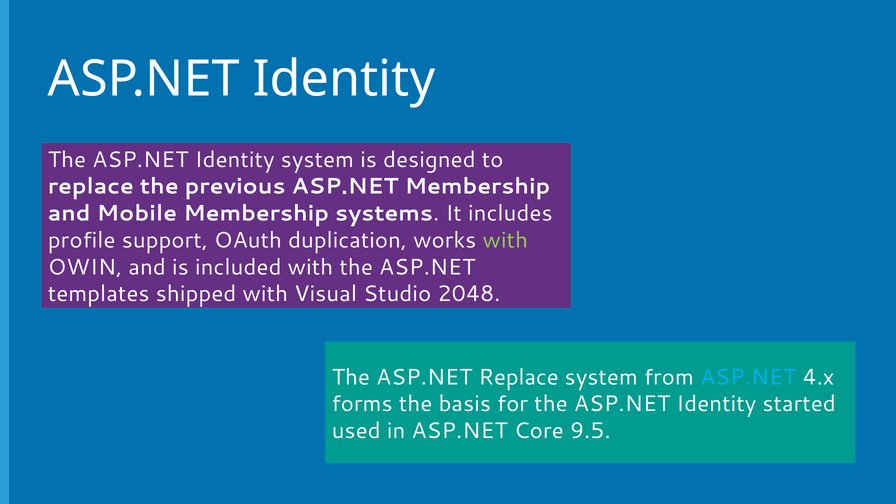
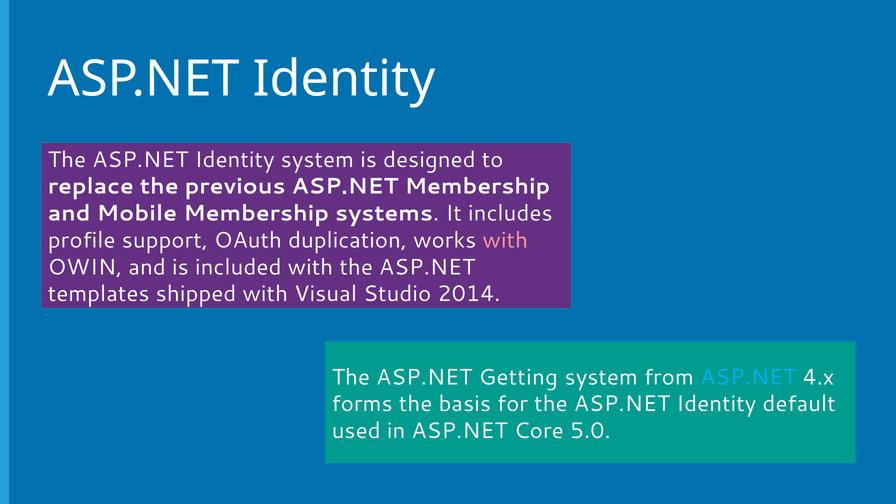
with colour: light green -> pink (505, 240)
2048: 2048 -> 2014 (469, 294)
ASP.NET Replace: Replace -> Getting (518, 377)
started: started -> default (799, 404)
9.5: 9.5 -> 5.0 (590, 431)
